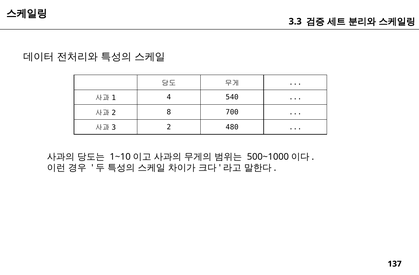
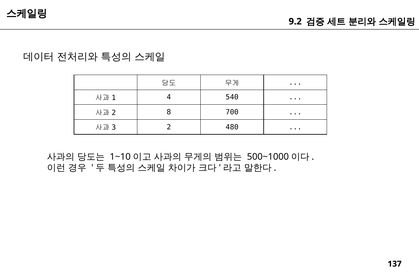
3.3: 3.3 -> 9.2 (295, 21)
